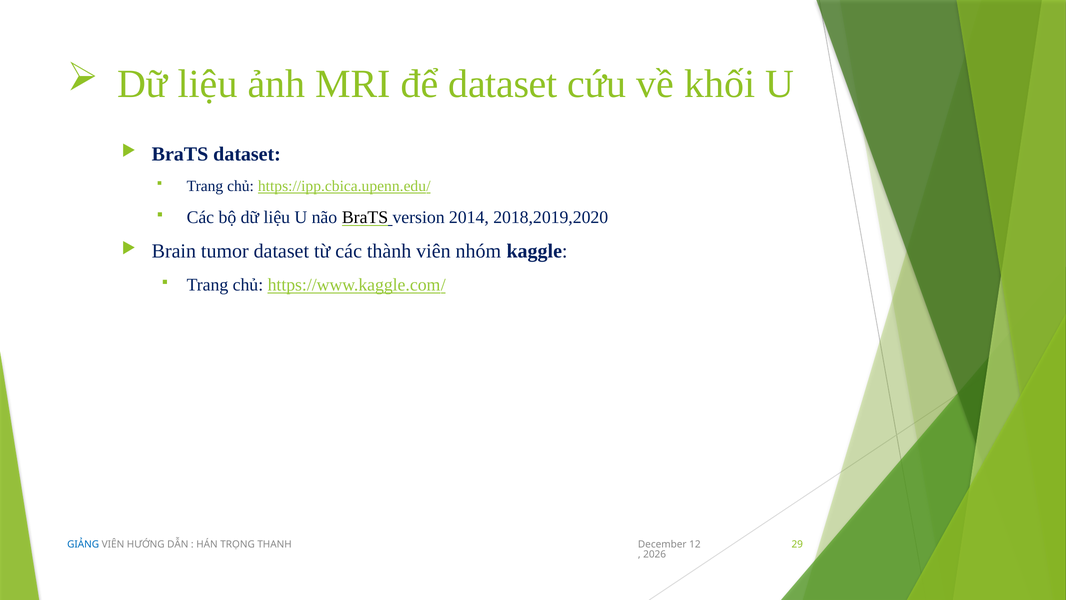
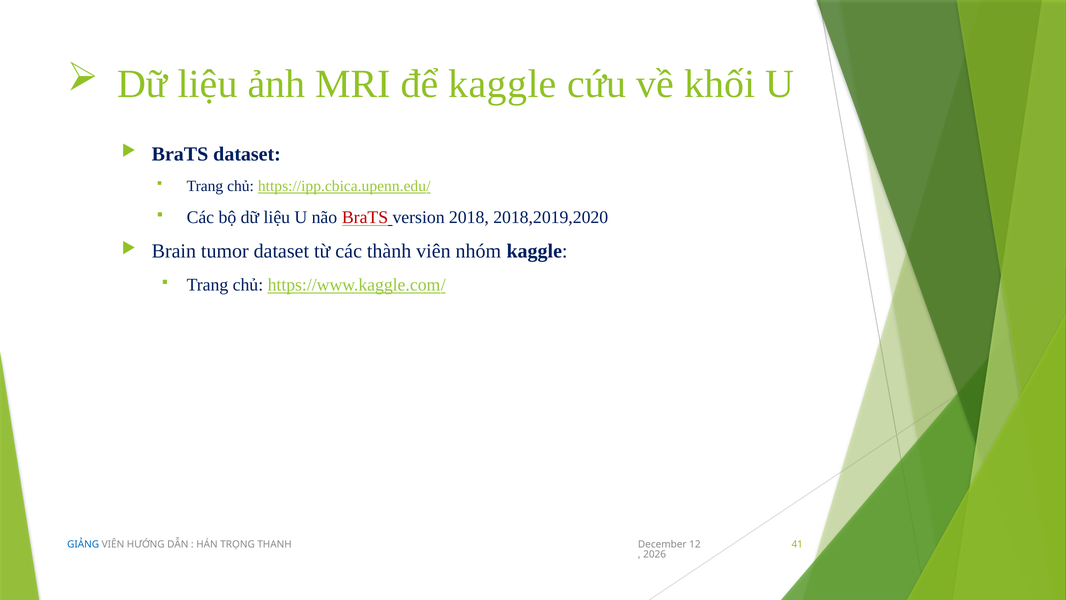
để dataset: dataset -> kaggle (503, 84)
BraTS colour: black -> red (365, 217)
2014: 2014 -> 2018 (469, 217)
29: 29 -> 41 (797, 544)
